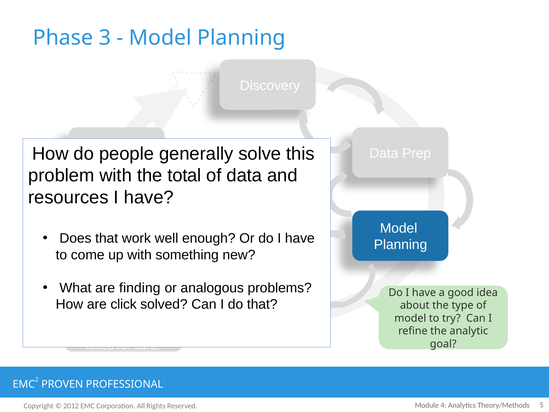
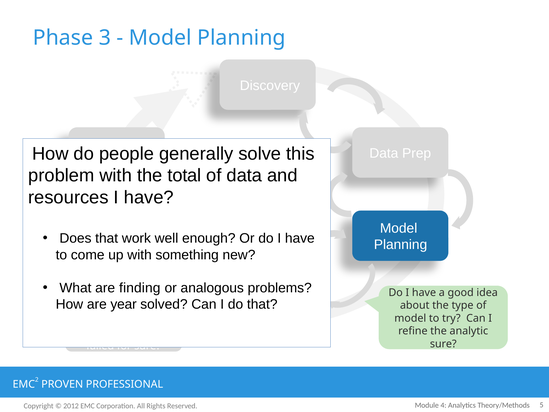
click: click -> year (124, 304)
goal: goal -> sure (443, 344)
